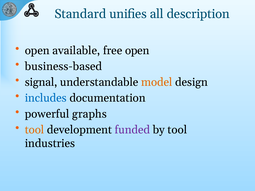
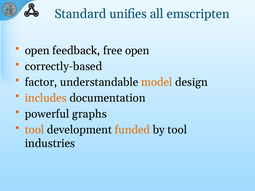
description: description -> emscripten (198, 14)
available: available -> feedback (76, 51)
business-based: business-based -> correctly-based (64, 66)
signal: signal -> factor (41, 82)
includes colour: blue -> orange (46, 98)
funded colour: purple -> orange (132, 130)
